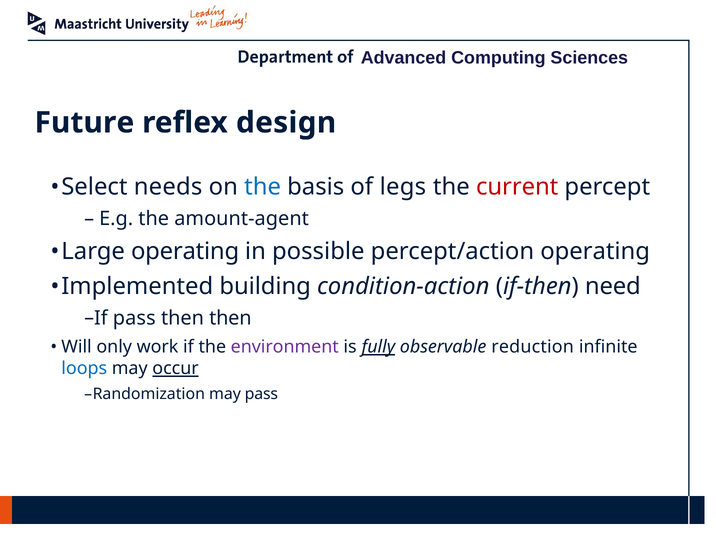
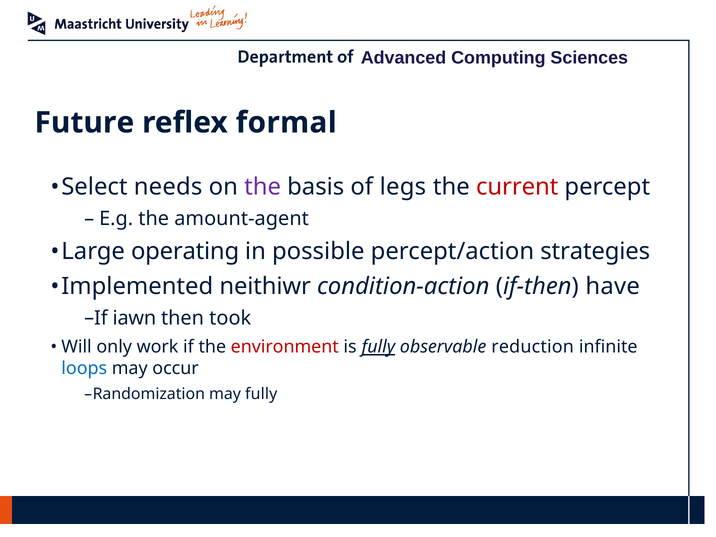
design: design -> formal (286, 123)
the colour: blue -> purple (263, 187)
percept/action operating: operating -> strategies (595, 252)
building: building -> neithiwr (265, 287)
need: need -> have (613, 287)
If pass: pass -> iawn (134, 318)
then then: then -> took (230, 318)
environment colour: purple -> red (285, 347)
occur underline: present -> none (176, 369)
may pass: pass -> fully (261, 394)
